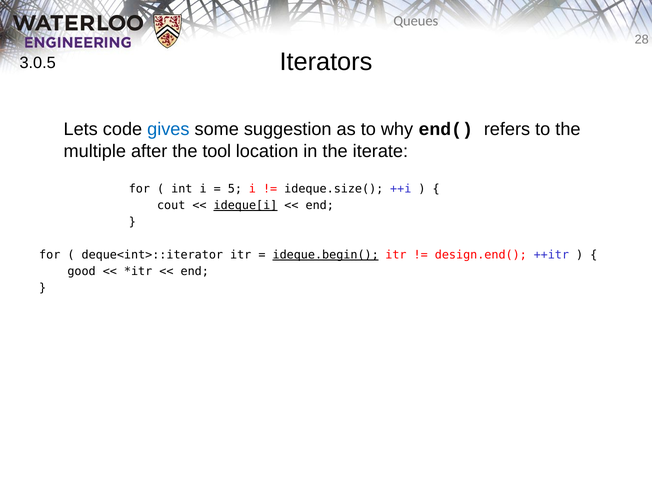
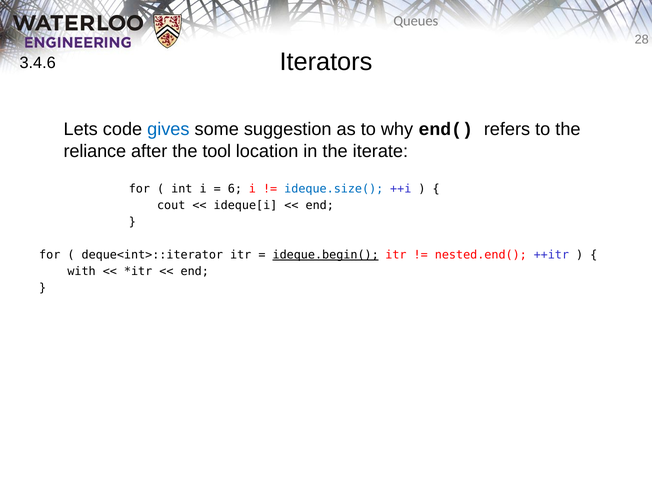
3.0.5: 3.0.5 -> 3.4.6 (38, 63)
multiple: multiple -> reliance (95, 151)
5: 5 -> 6 (235, 189)
ideque.size( colour: black -> blue (334, 189)
ideque[i underline: present -> none (245, 205)
design.end(: design.end( -> nested.end( (481, 255)
good: good -> with (82, 271)
